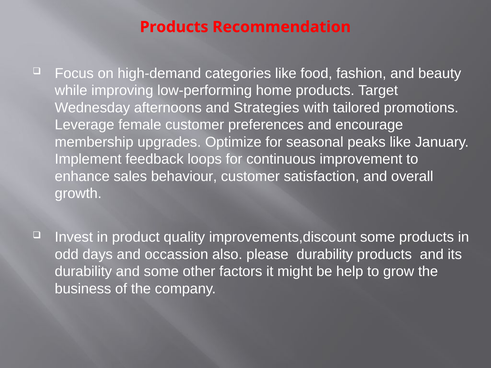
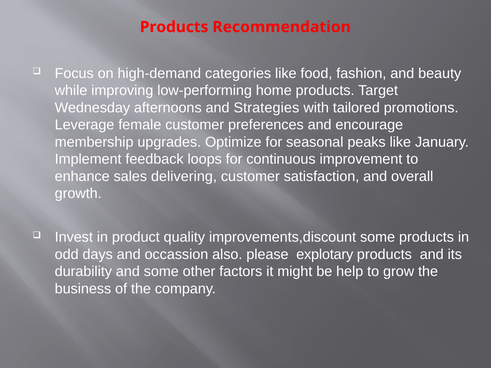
behaviour: behaviour -> delivering (184, 176)
please durability: durability -> explotary (325, 255)
